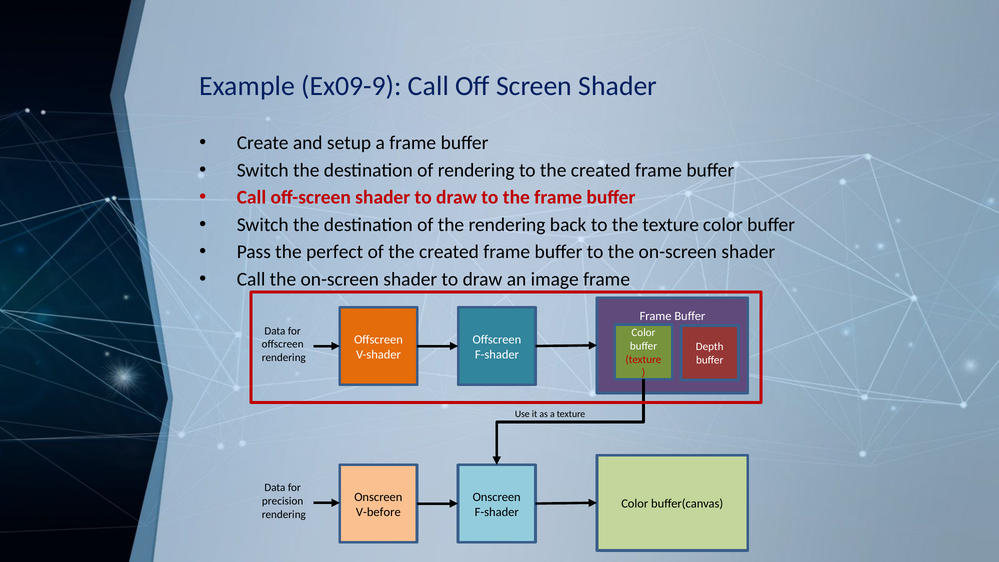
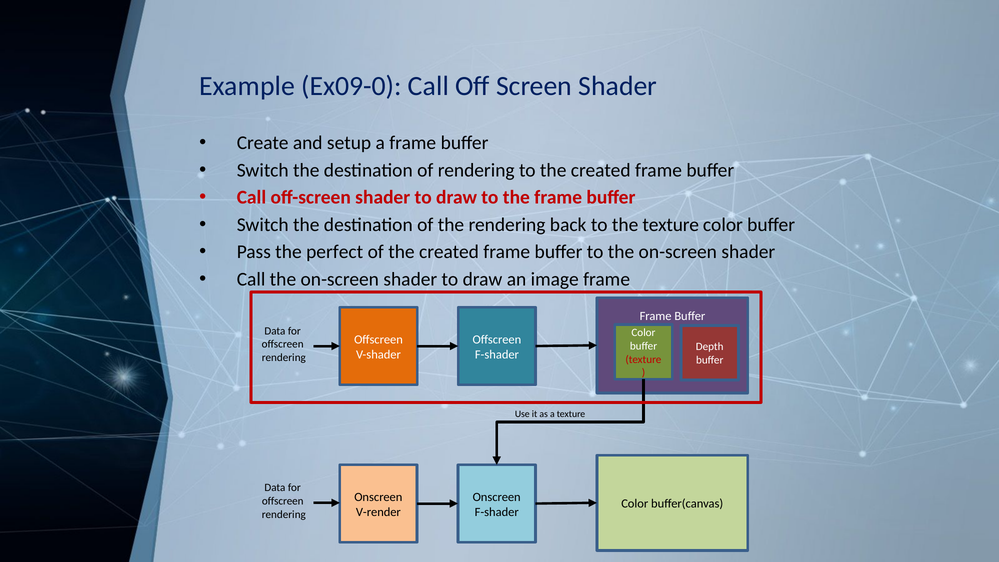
Ex09-9: Ex09-9 -> Ex09-0 (351, 86)
precision: precision -> offscreen (283, 501)
V-before: V-before -> V-render (378, 512)
